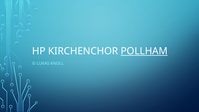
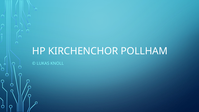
POLLHAM underline: present -> none (144, 51)
